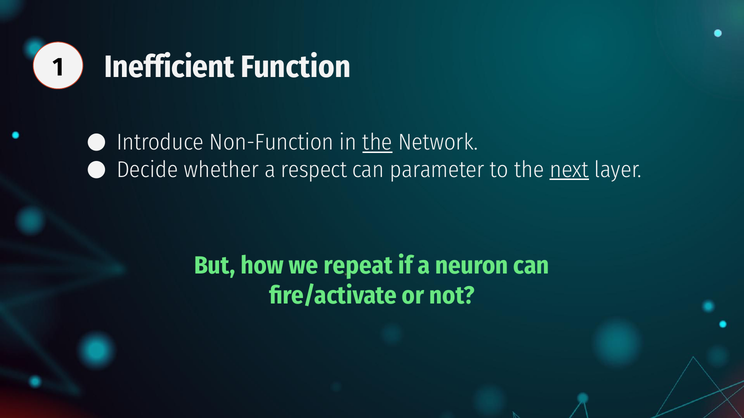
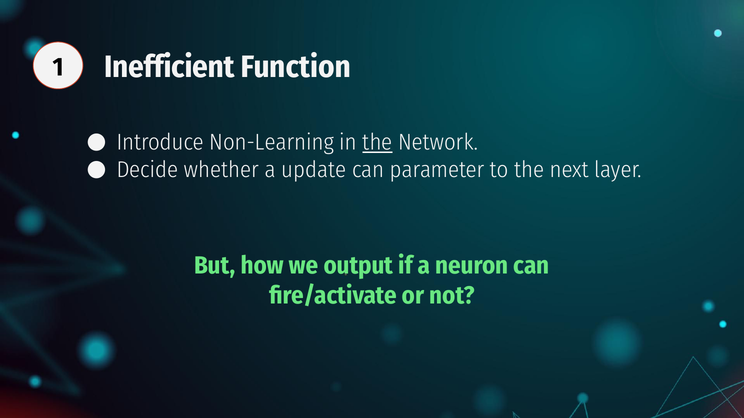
Non-Function: Non-Function -> Non-Learning (272, 143)
respect: respect -> update (314, 170)
next underline: present -> none (569, 170)
repeat: repeat -> output (358, 266)
